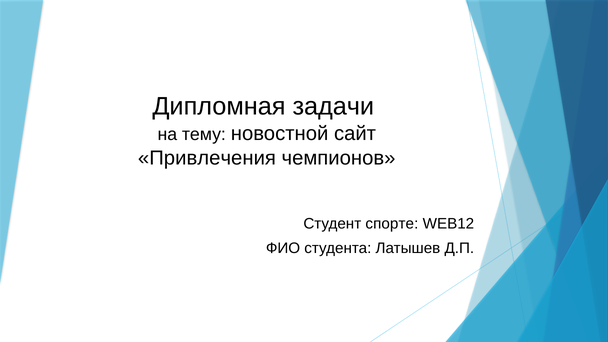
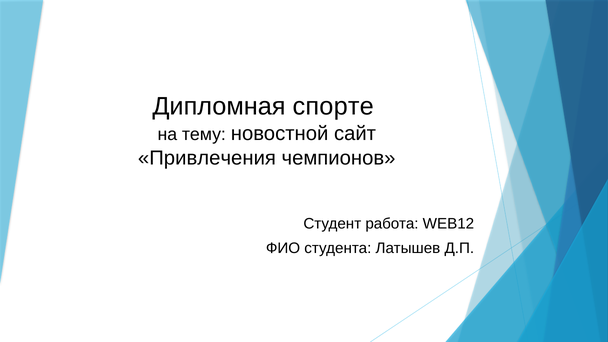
задачи: задачи -> спорте (333, 107)
спорте: спорте -> работа (392, 224)
